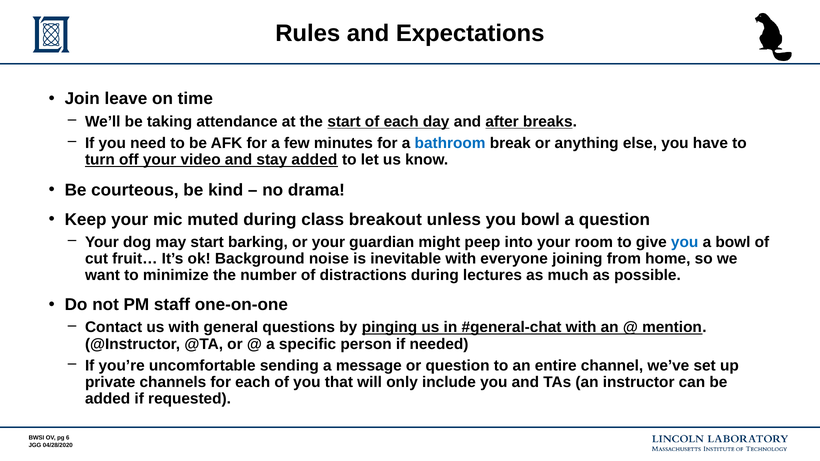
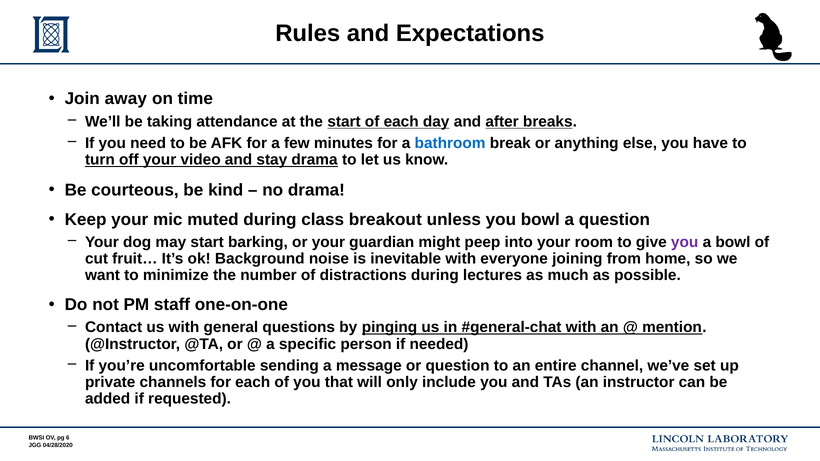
leave: leave -> away (126, 99)
stay added: added -> drama (314, 160)
you colour: blue -> purple (685, 242)
